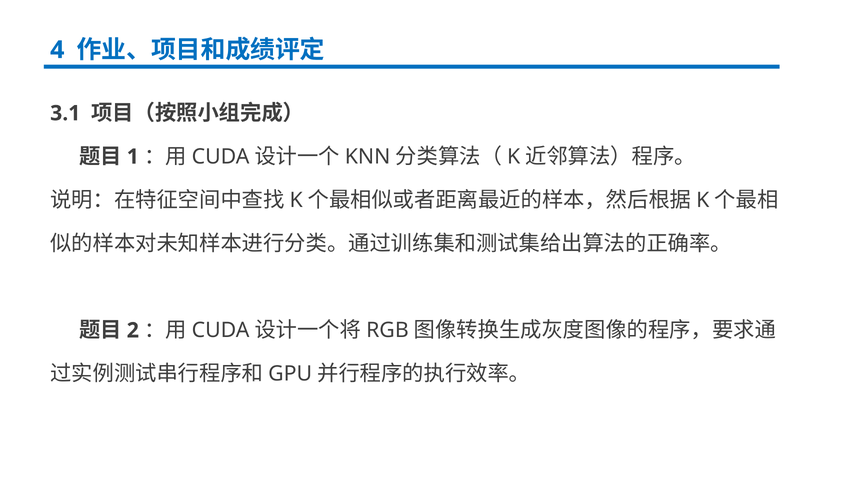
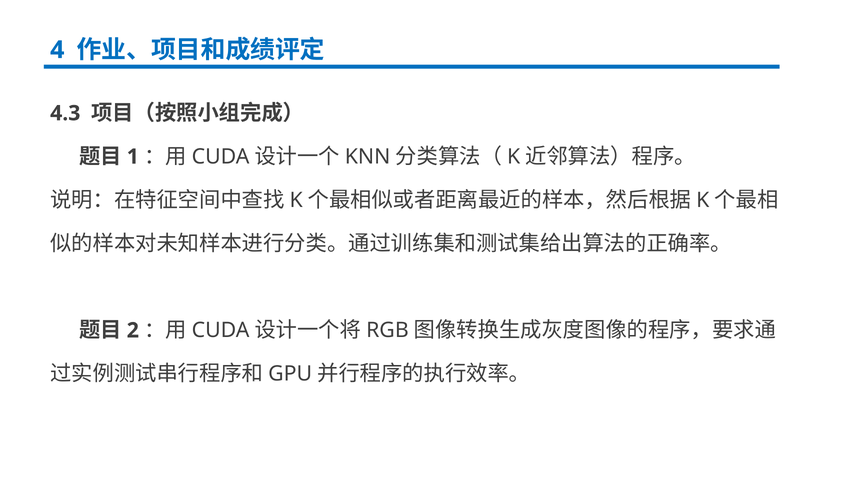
3.1: 3.1 -> 4.3 (65, 113)
